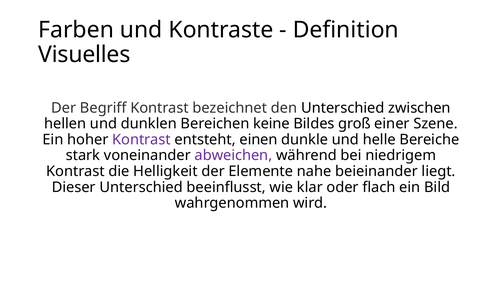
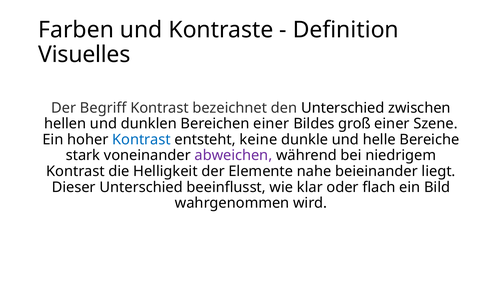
Bereichen keine: keine -> einer (271, 124)
Kontrast colour: purple -> blue (141, 139)
einen: einen -> keine (258, 139)
